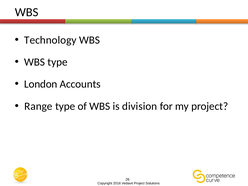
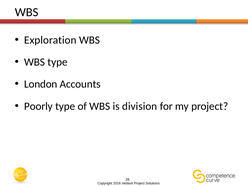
Technology: Technology -> Exploration (50, 40)
Range: Range -> Poorly (38, 106)
